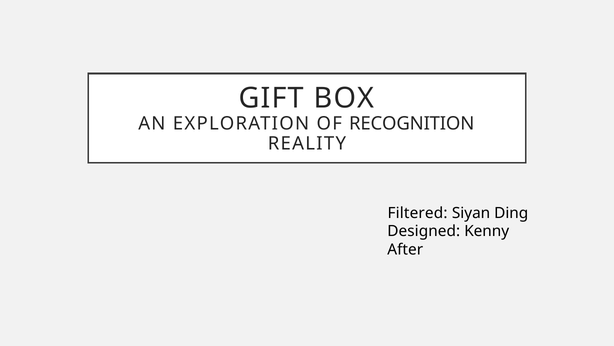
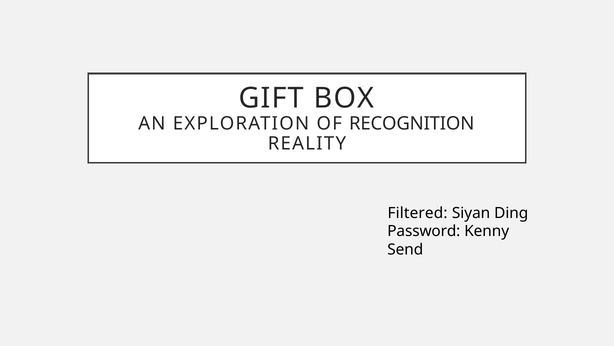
Designed: Designed -> Password (424, 231)
After: After -> Send (405, 249)
